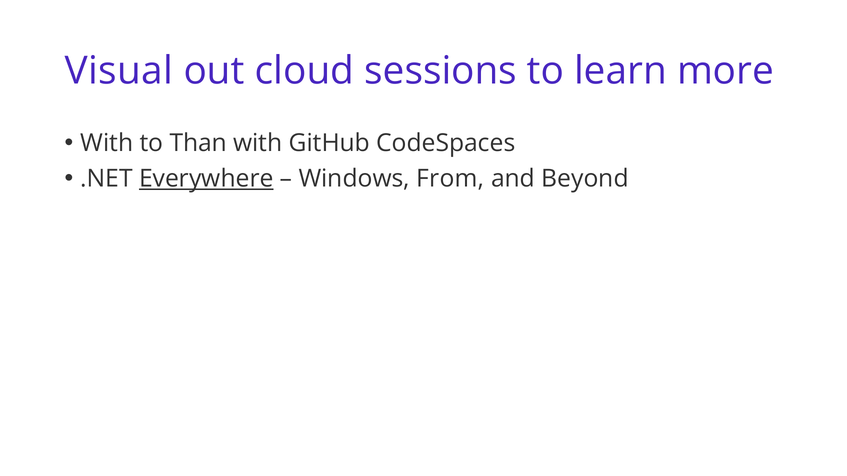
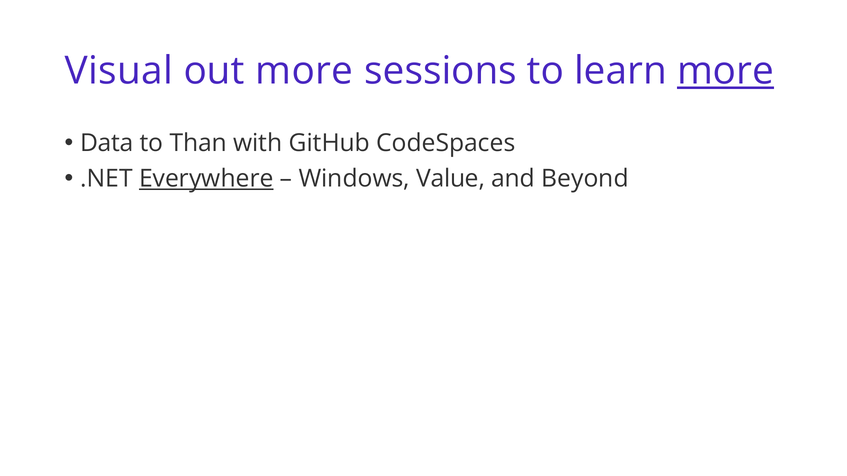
out cloud: cloud -> more (304, 71)
more underline: none -> present (726, 71)
With: With -> Data (107, 143)
From: From -> Value (451, 179)
